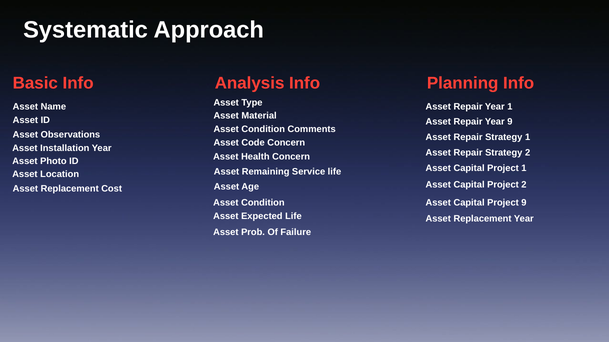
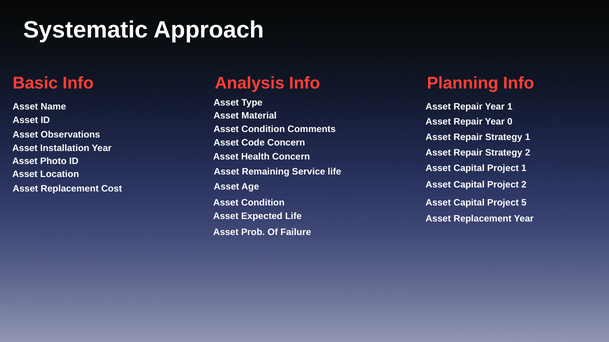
Year 9: 9 -> 0 (510, 122)
Project 9: 9 -> 5 (524, 203)
